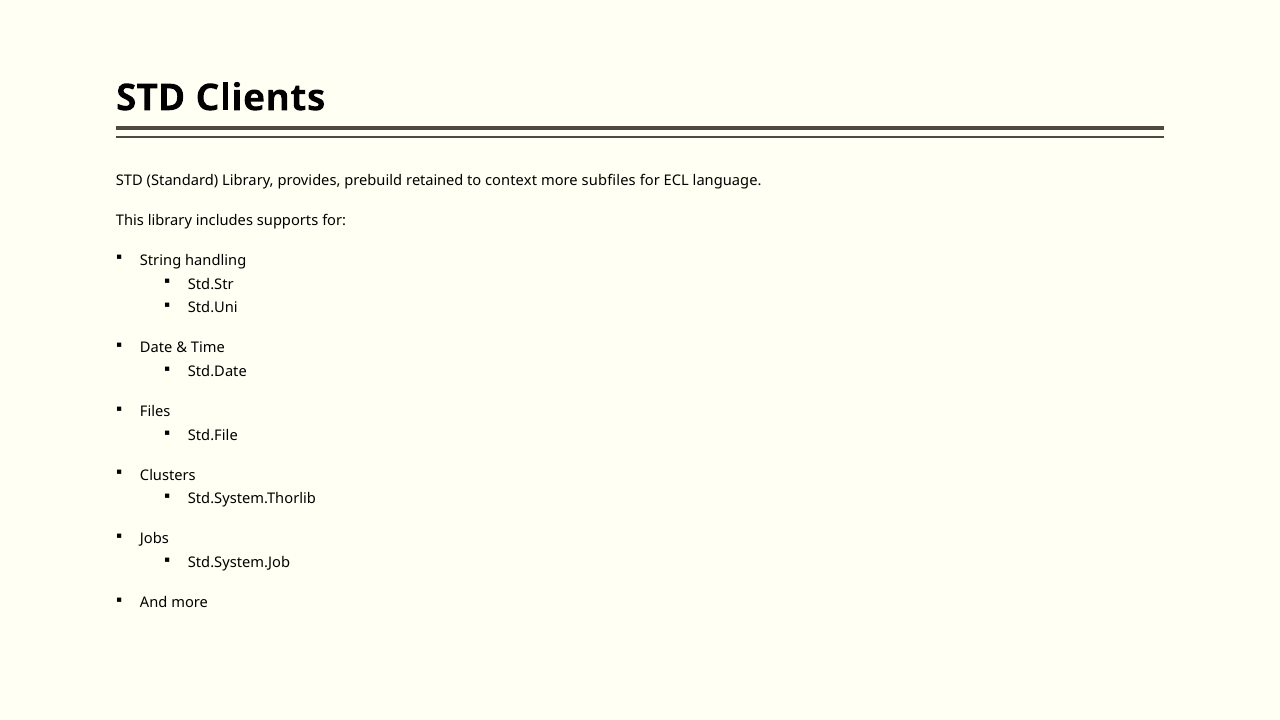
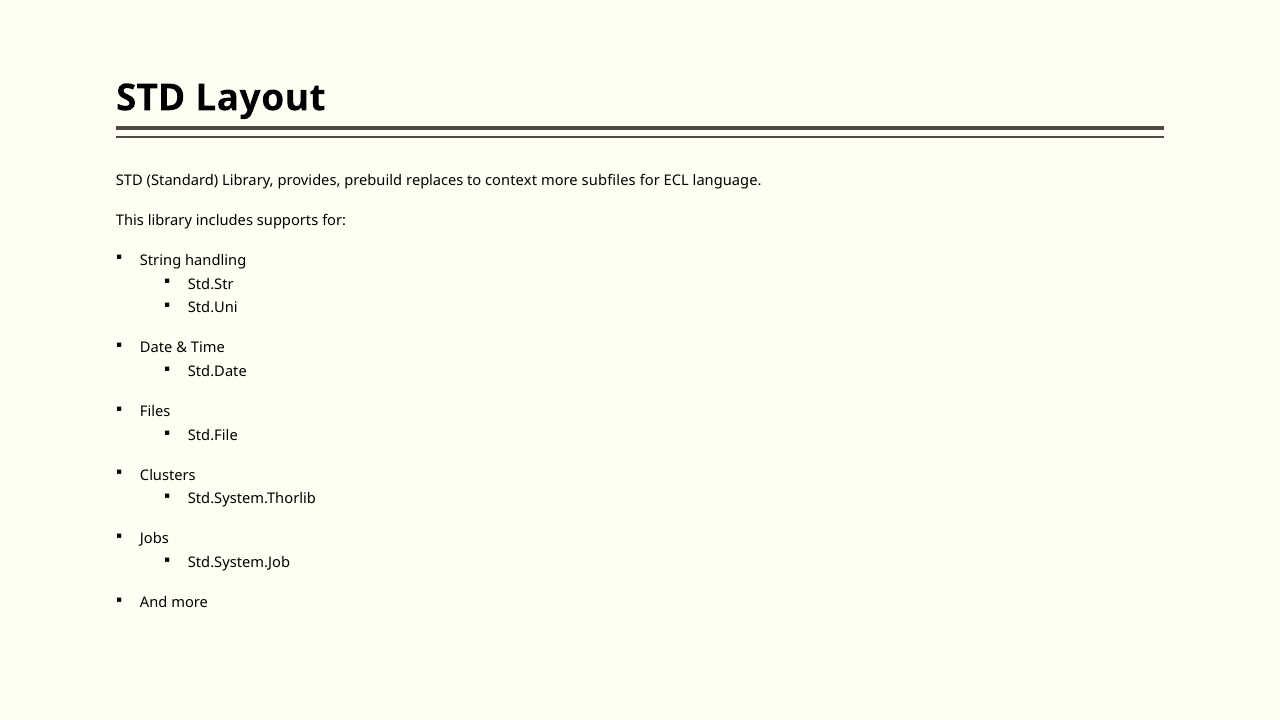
Clients: Clients -> Layout (261, 98)
retained: retained -> replaces (435, 181)
